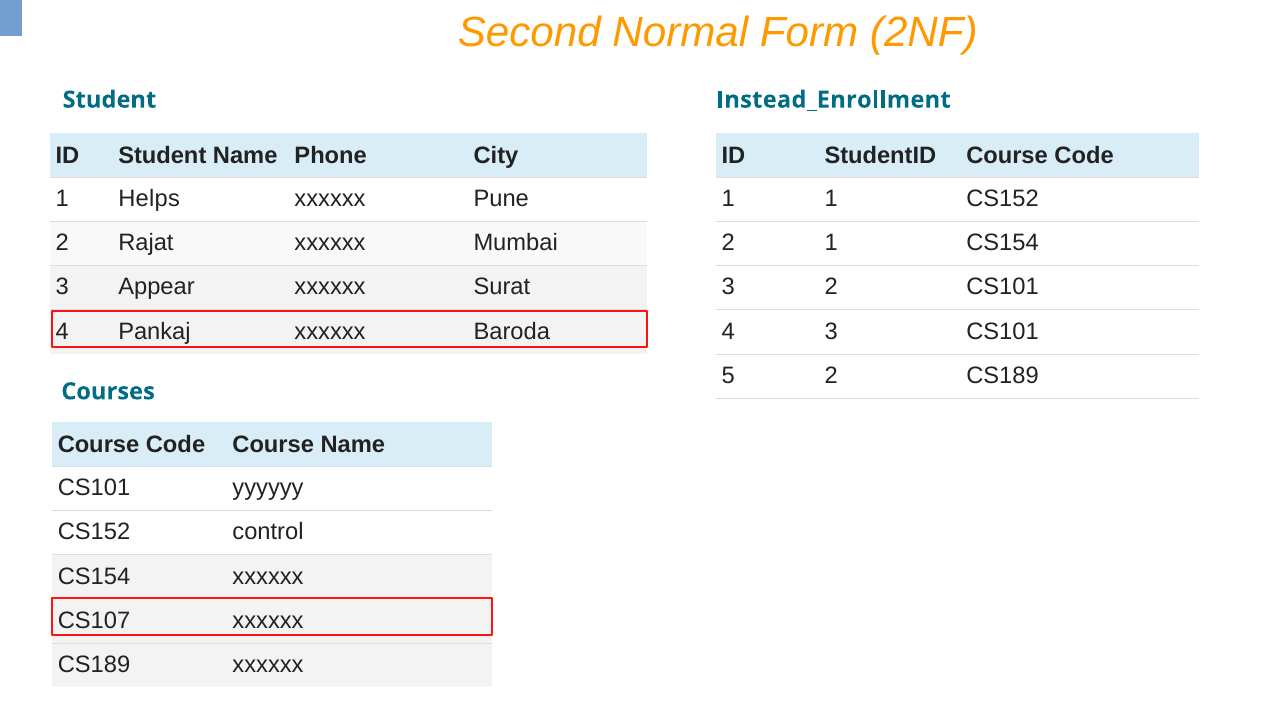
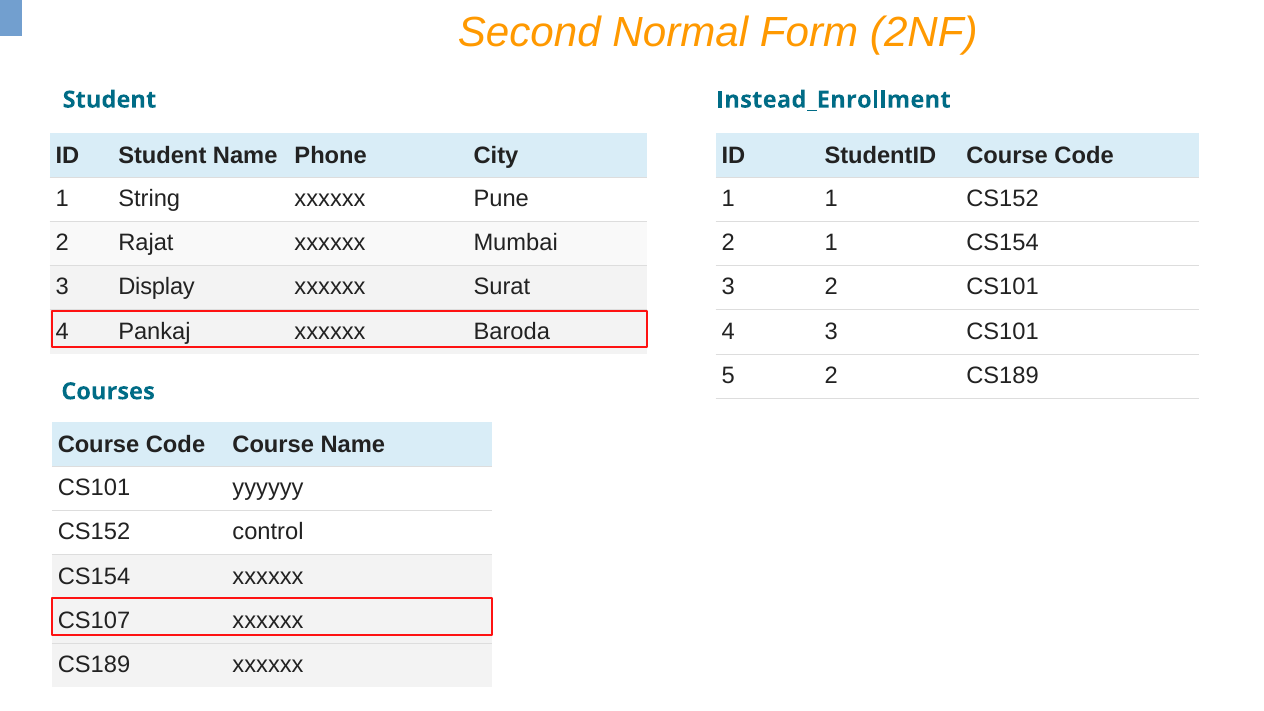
Helps: Helps -> String (149, 199)
Appear: Appear -> Display (157, 287)
